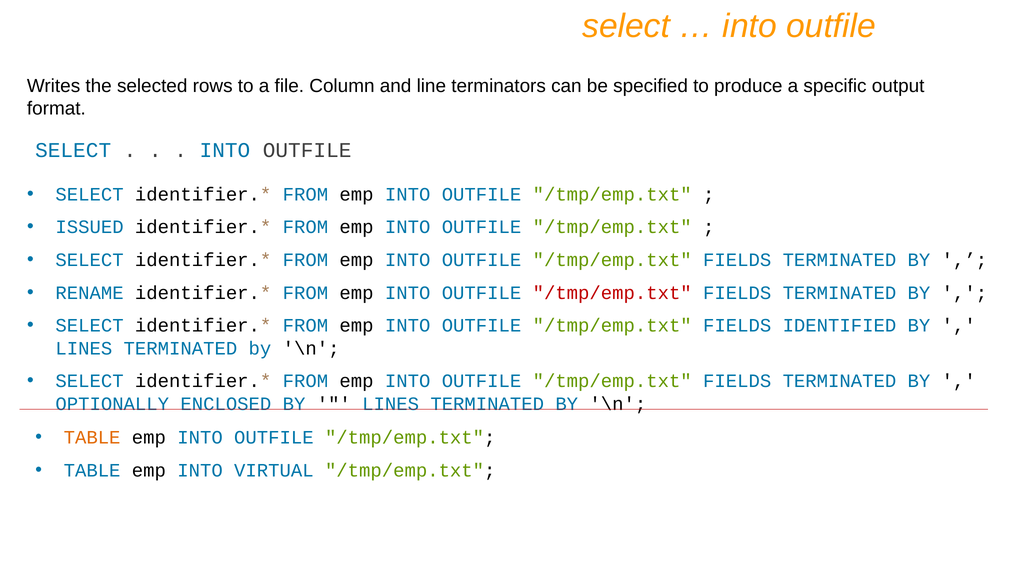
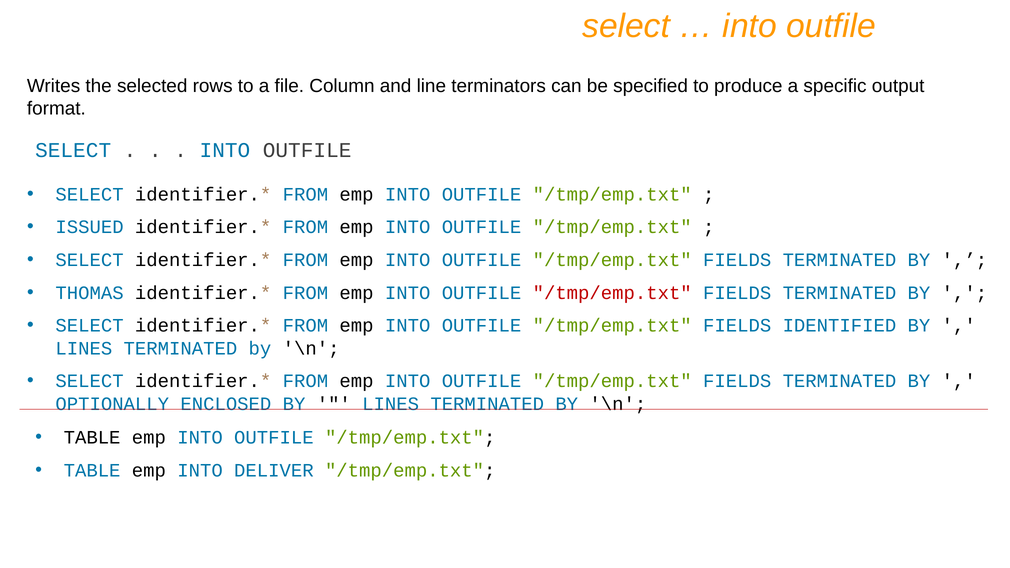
RENAME: RENAME -> THOMAS (90, 293)
TABLE colour: orange -> black (92, 438)
VIRTUAL: VIRTUAL -> DELIVER (274, 470)
